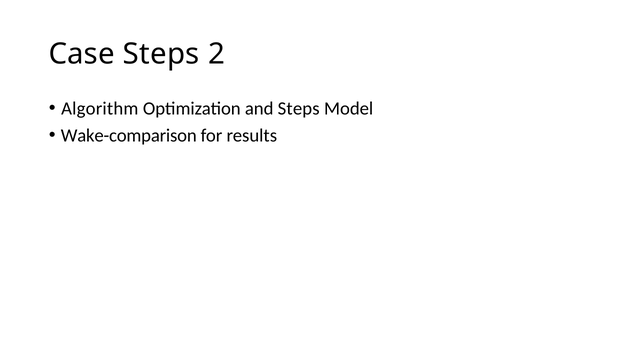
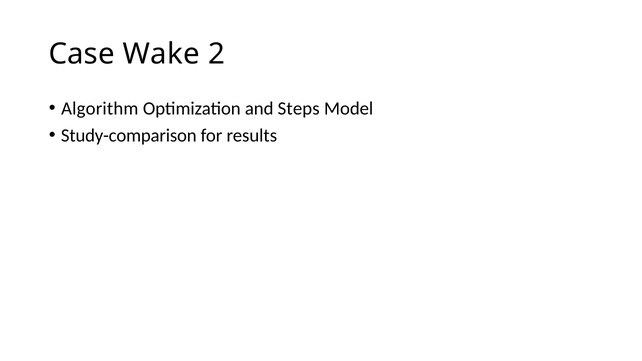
Case Steps: Steps -> Wake (161, 54)
Wake-comparison: Wake-comparison -> Study-comparison (129, 135)
